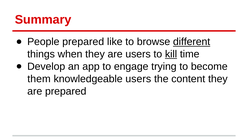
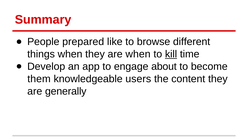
different underline: present -> none (192, 42)
are users: users -> when (138, 54)
trying: trying -> about (164, 67)
are prepared: prepared -> generally (66, 92)
